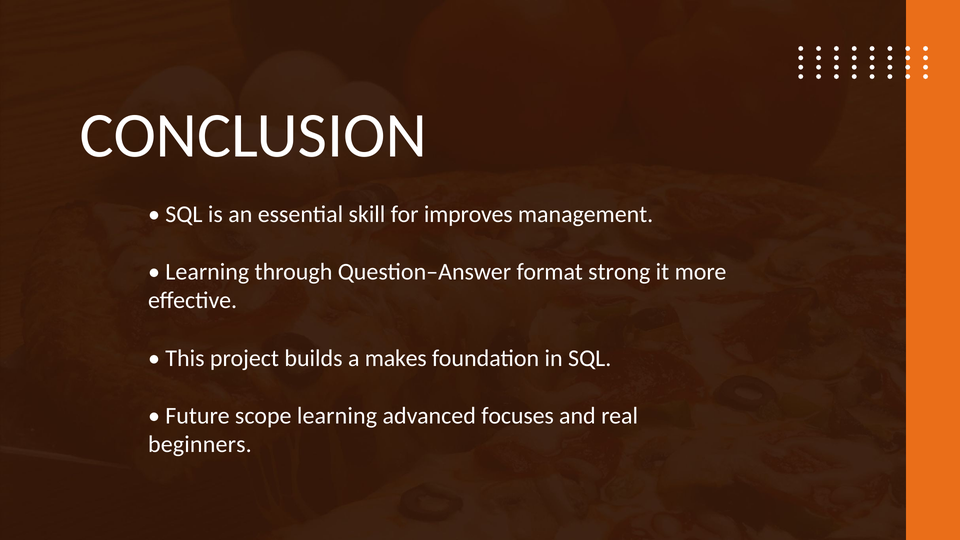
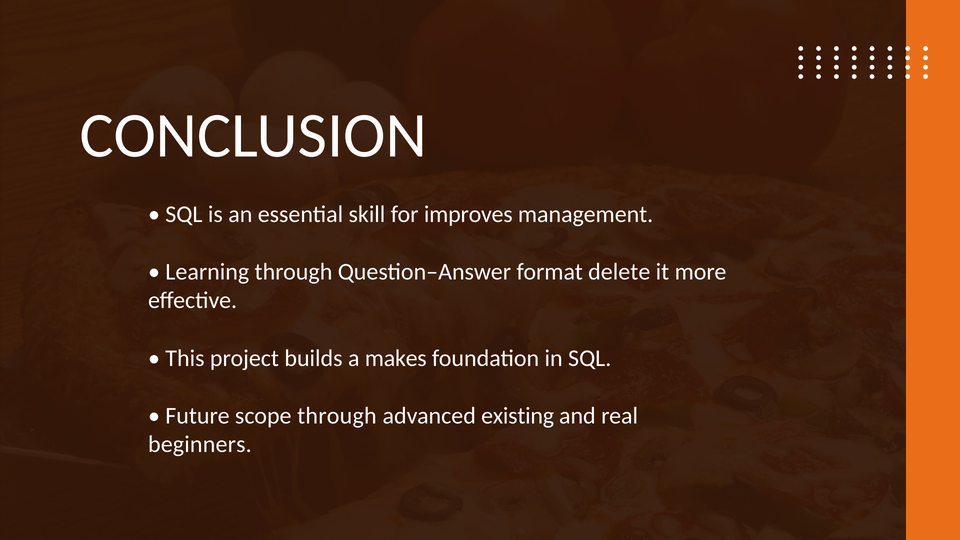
strong: strong -> delete (619, 272)
scope learning: learning -> through (337, 416)
focuses: focuses -> existing (518, 416)
